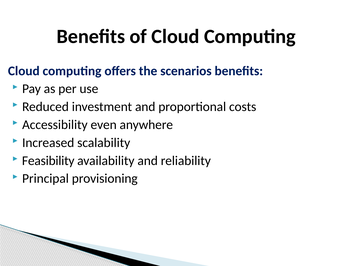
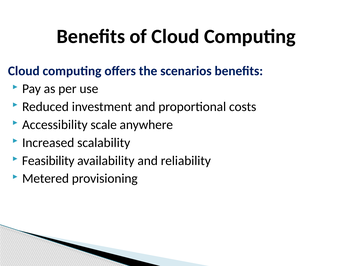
even: even -> scale (104, 124)
Principal: Principal -> Metered (46, 178)
